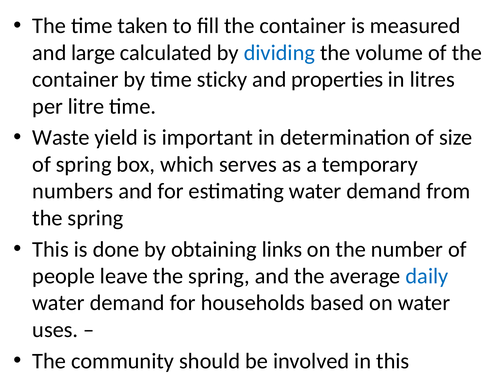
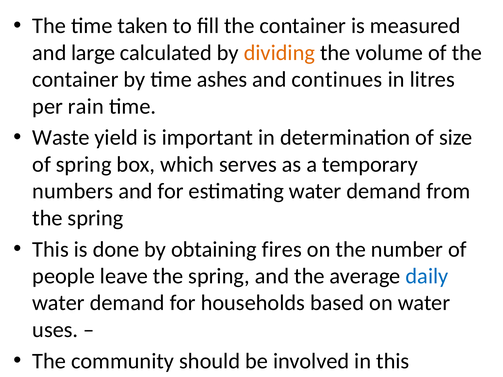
dividing colour: blue -> orange (279, 53)
sticky: sticky -> ashes (222, 80)
properties: properties -> continues (337, 80)
litre: litre -> rain (86, 106)
links: links -> fires (282, 249)
